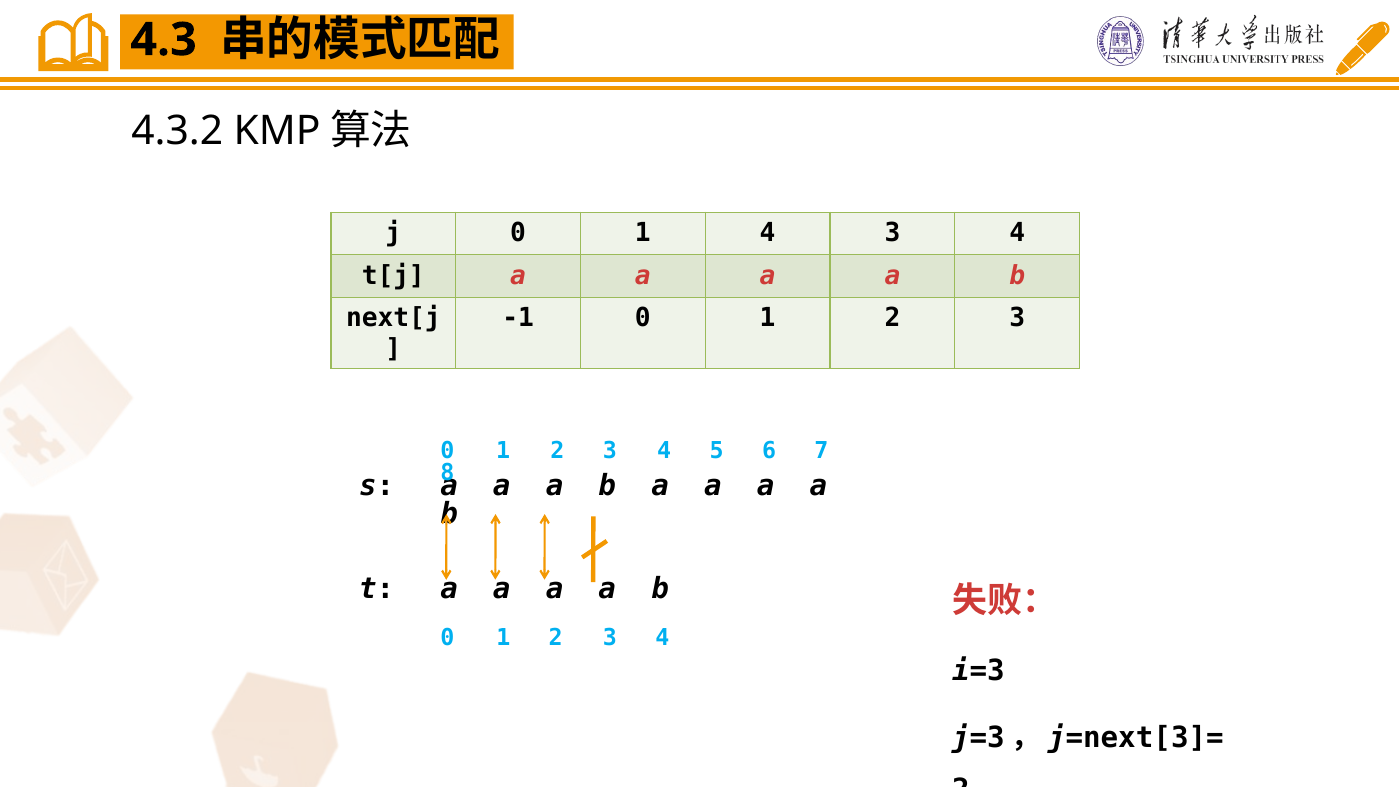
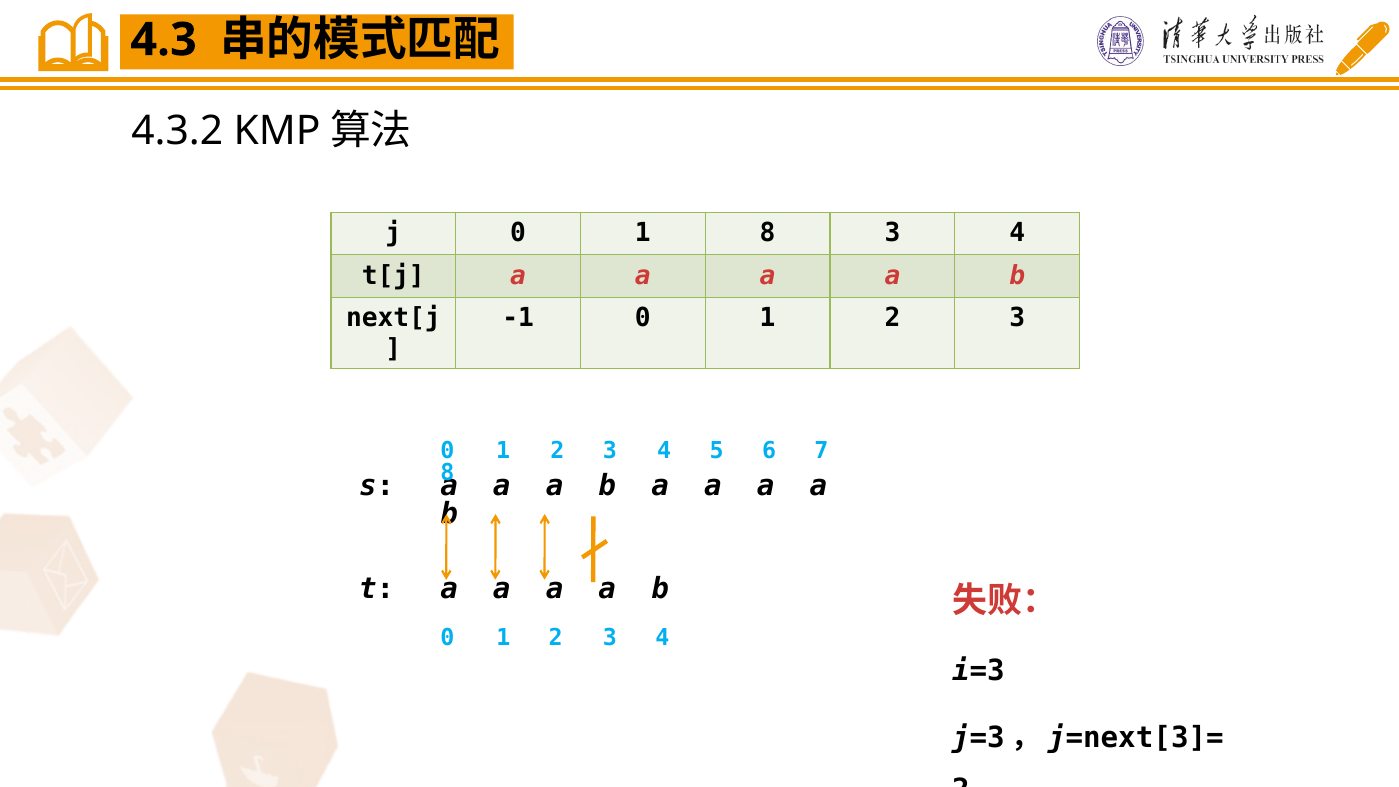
1 4: 4 -> 8 (768, 233)
